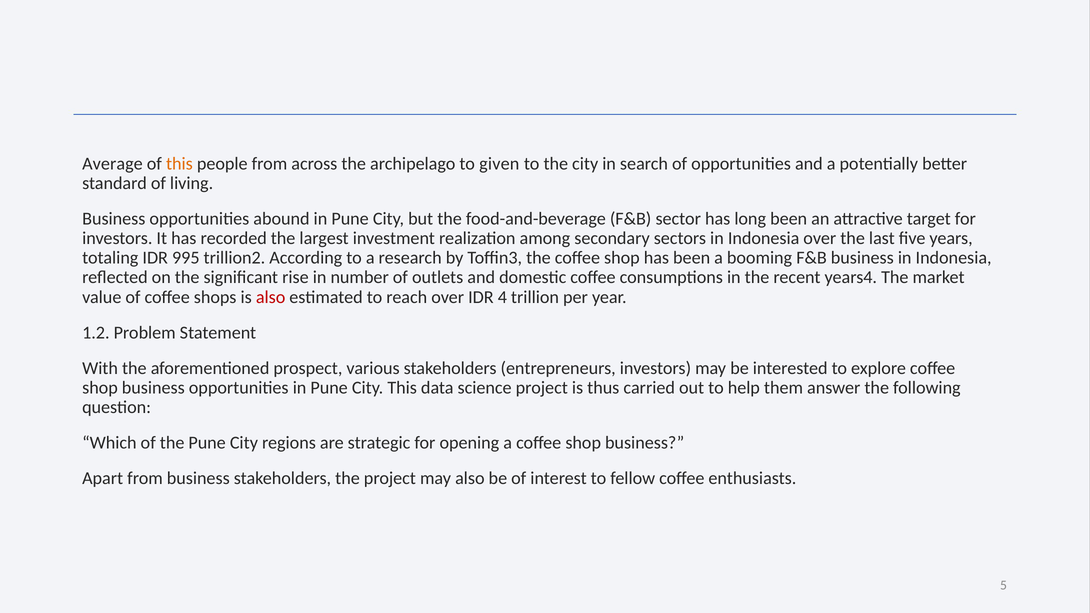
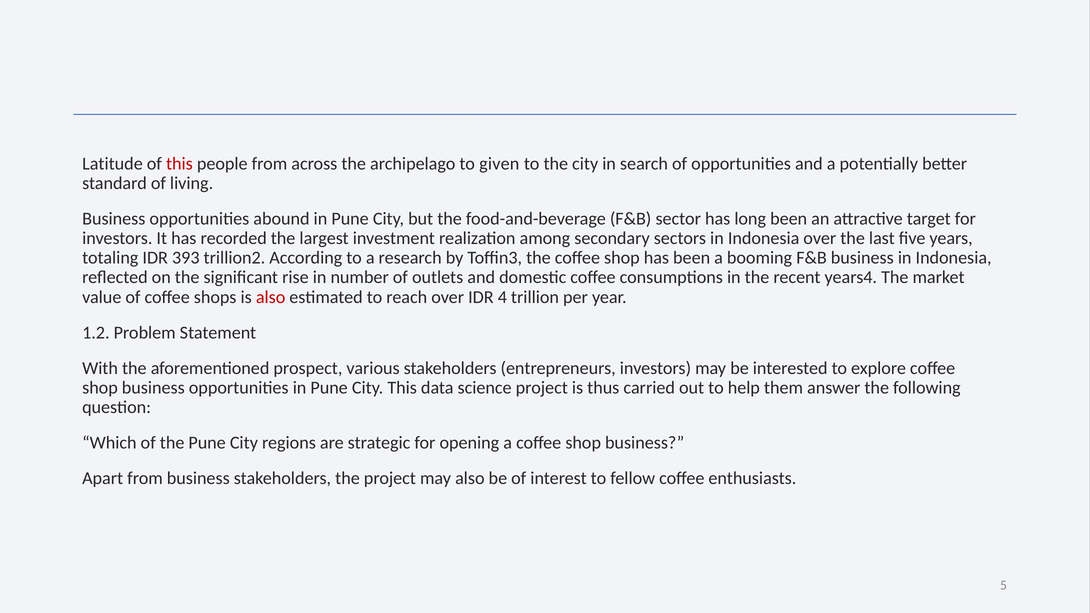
Average: Average -> Latitude (112, 164)
this colour: orange -> red (179, 164)
995: 995 -> 393 (186, 258)
